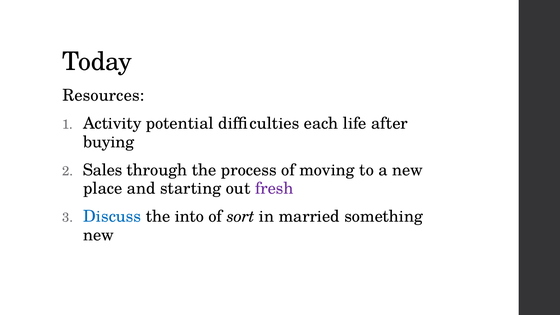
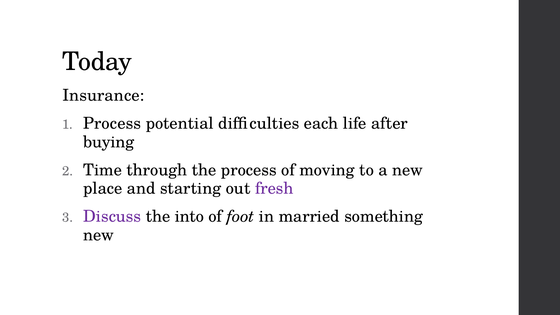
Resources: Resources -> Insurance (103, 96)
Activity: Activity -> Process (112, 124)
Sales: Sales -> Time (103, 170)
Discuss colour: blue -> purple (112, 217)
sort: sort -> foot (241, 217)
